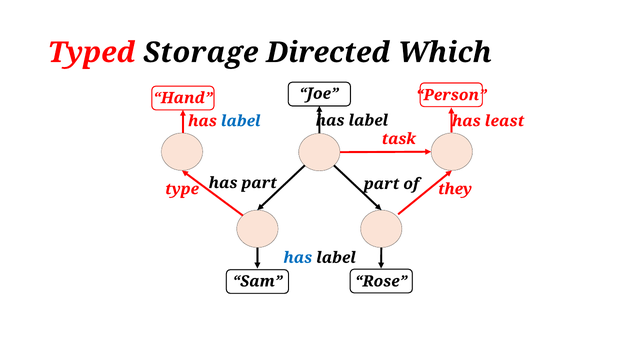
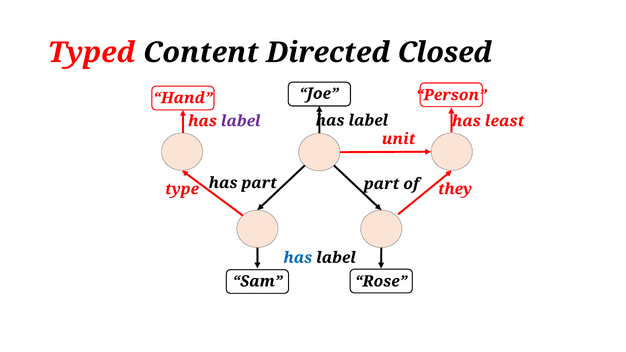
Storage: Storage -> Content (201, 53)
Which: Which -> Closed (445, 53)
label colour: blue -> purple (241, 121)
task: task -> unit (399, 139)
